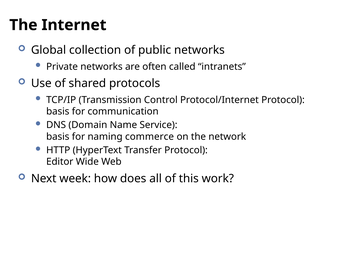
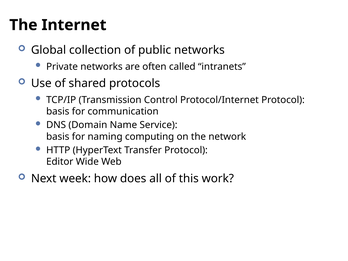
commerce: commerce -> computing (150, 137)
